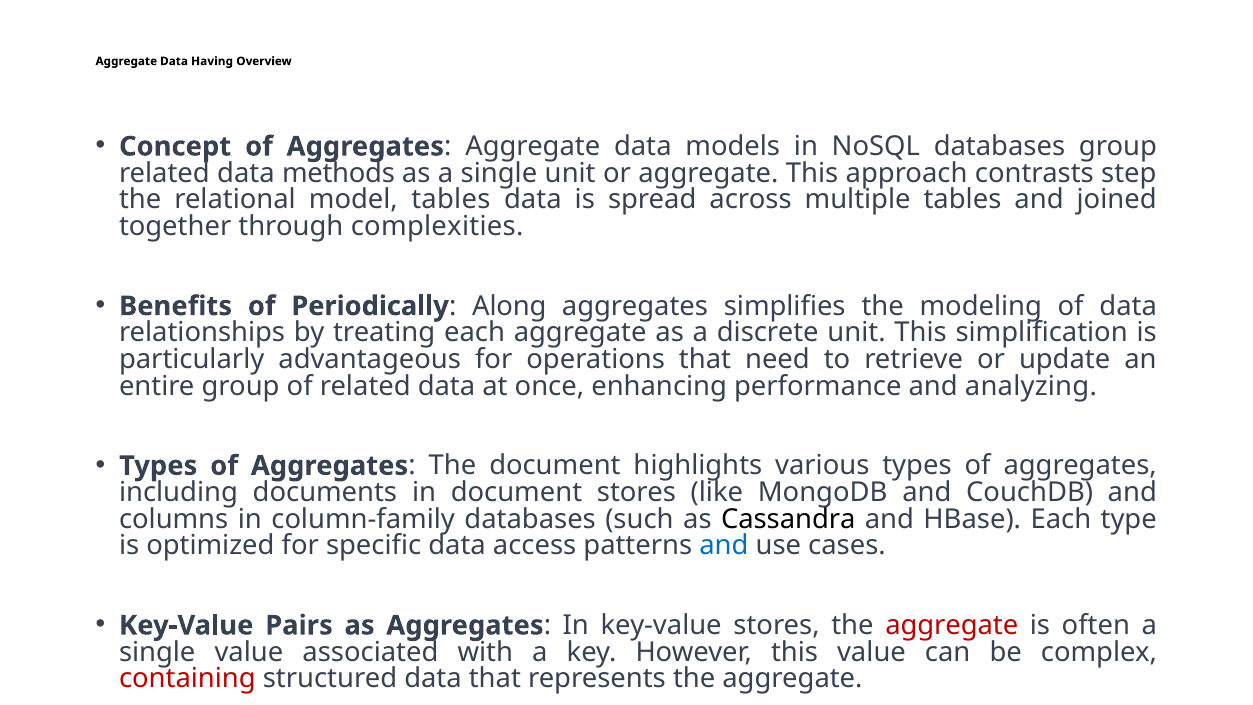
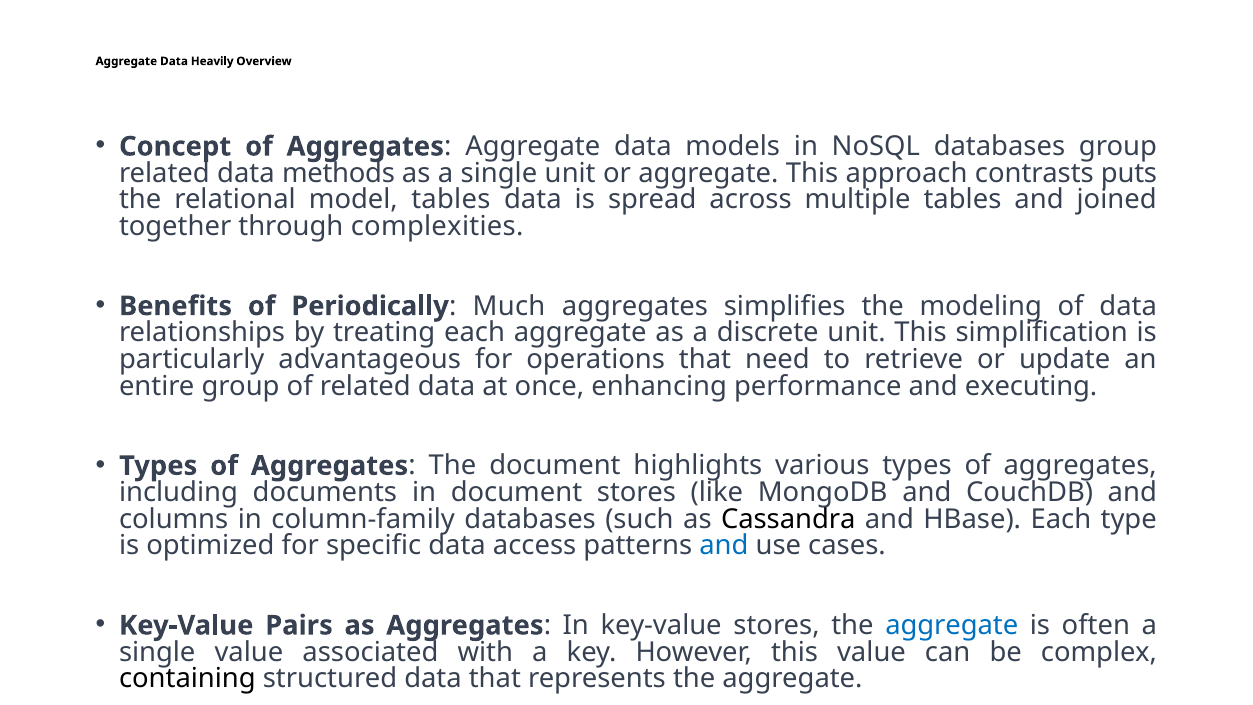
Having: Having -> Heavily (212, 61)
step: step -> puts (1129, 173)
Along: Along -> Much (509, 306)
analyzing: analyzing -> executing (1031, 386)
aggregate colour: red -> blue (952, 625)
containing colour: red -> black (187, 679)
